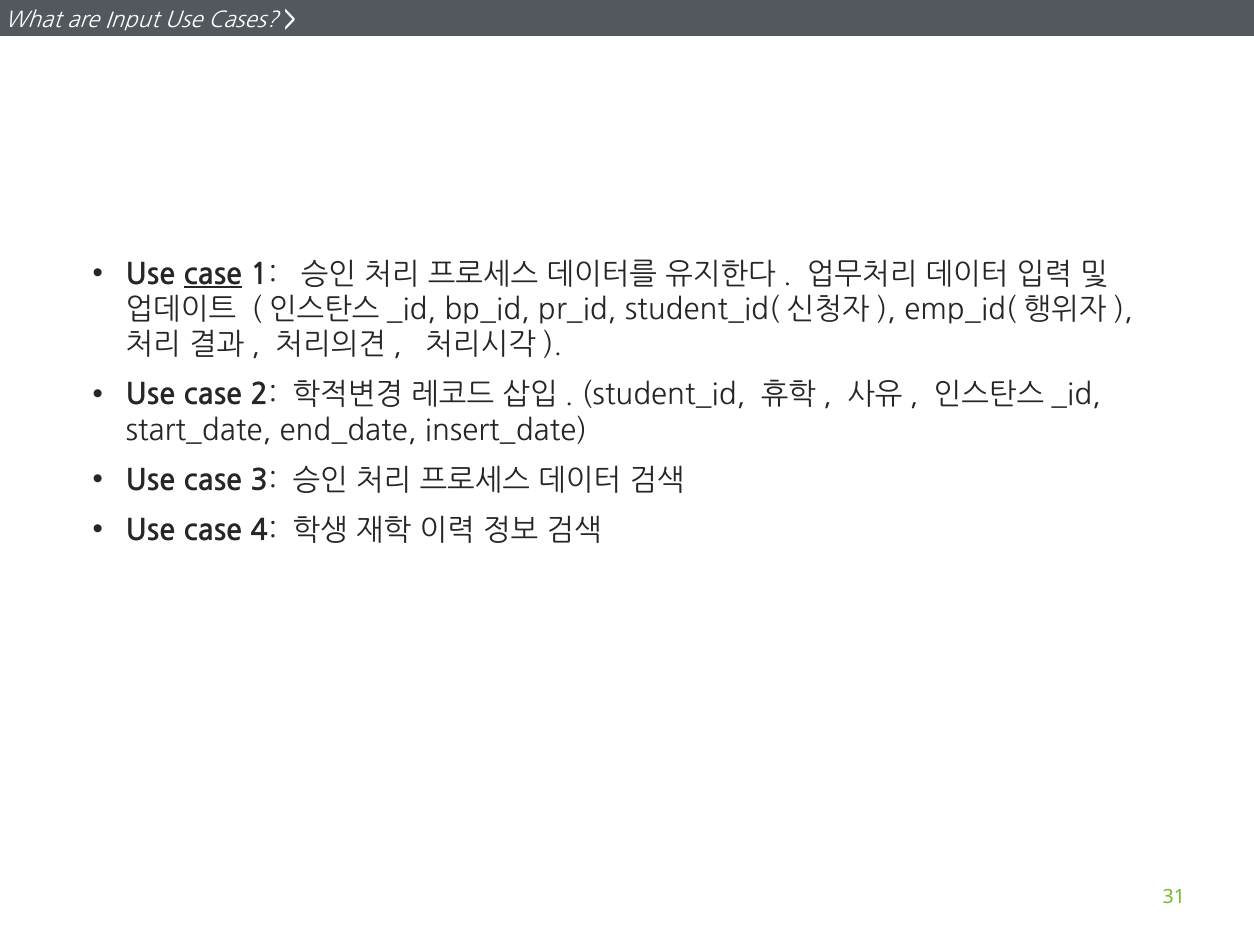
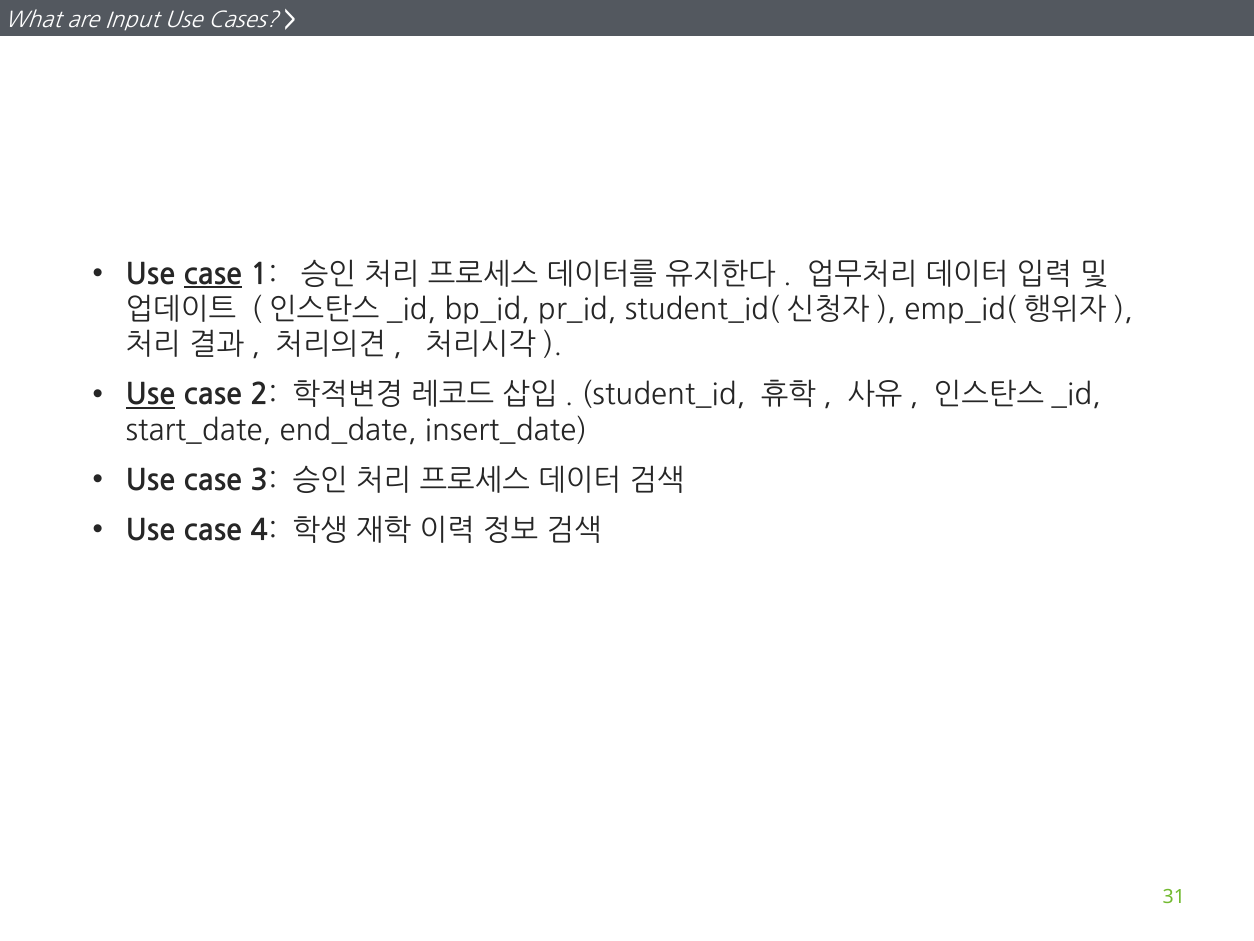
Use underline: none -> present (151, 395)
